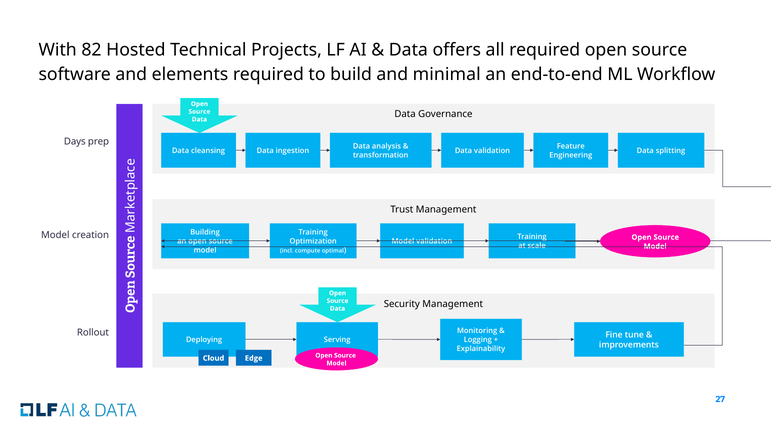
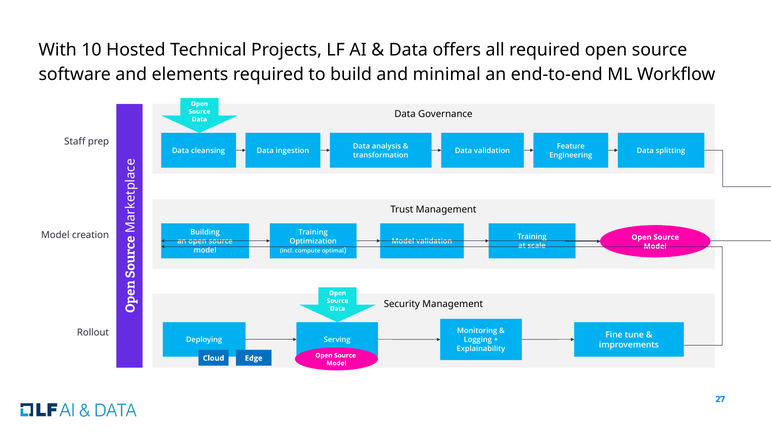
82: 82 -> 10 (91, 50)
Days: Days -> Staff (75, 141)
